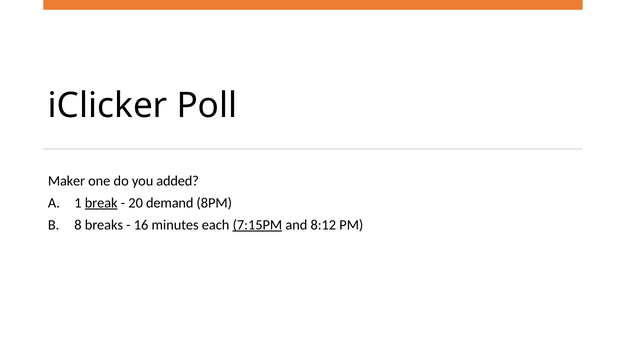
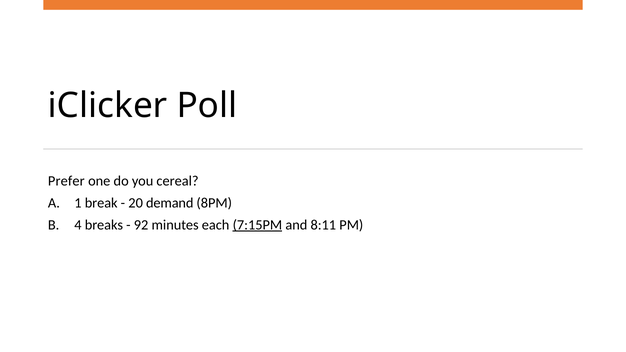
Maker: Maker -> Prefer (66, 181)
added: added -> cereal (178, 181)
break underline: present -> none (101, 203)
8: 8 -> 4 (78, 225)
16: 16 -> 92 (141, 225)
8:12: 8:12 -> 8:11 (323, 225)
